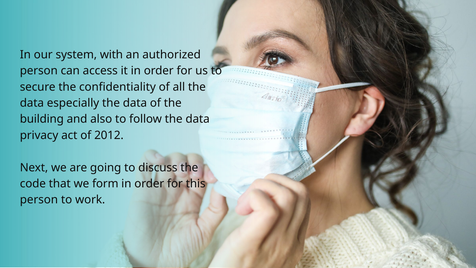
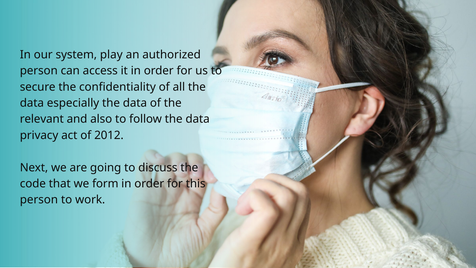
with: with -> play (111, 55)
building: building -> relevant (42, 119)
